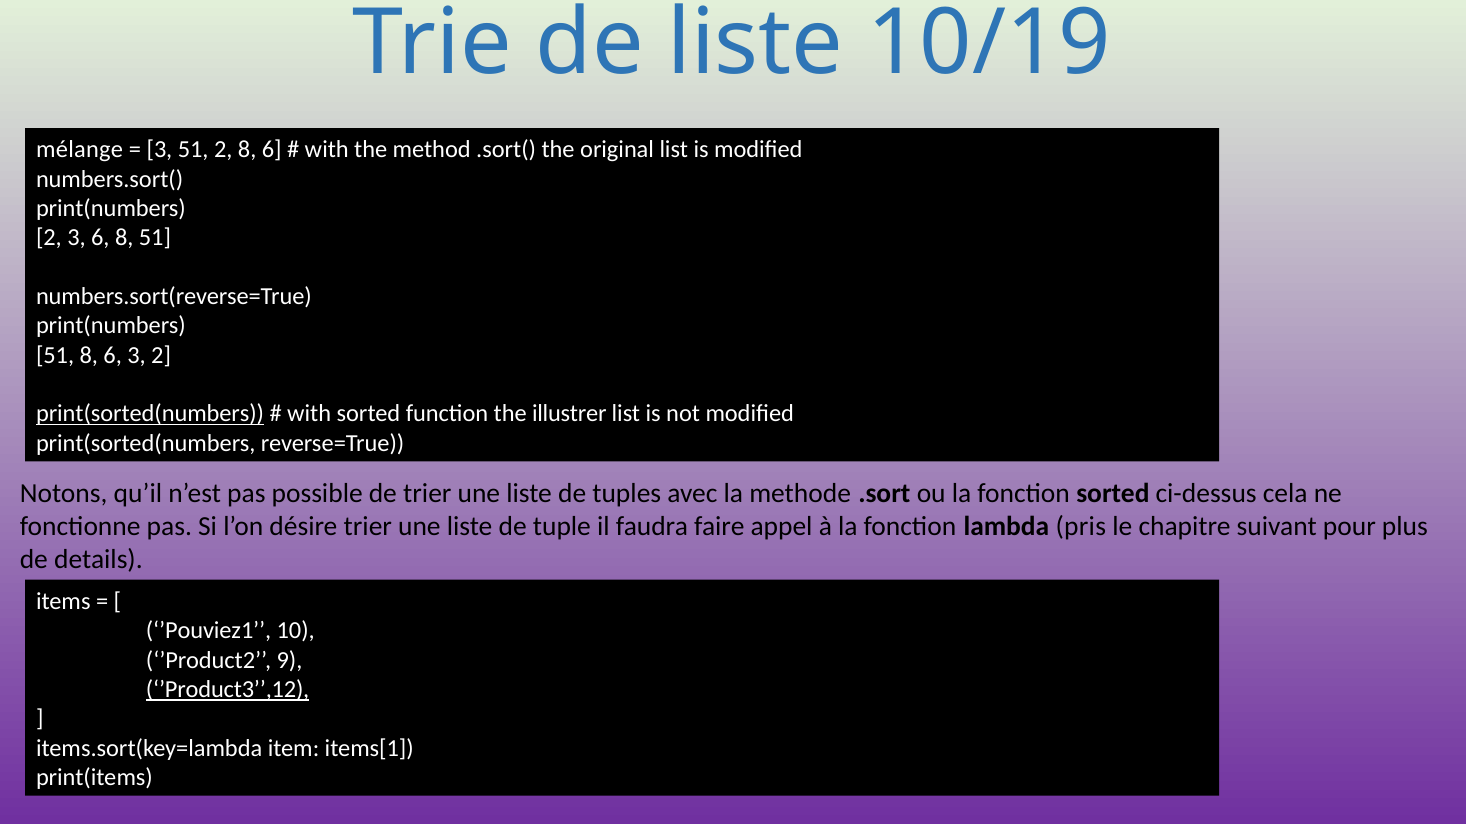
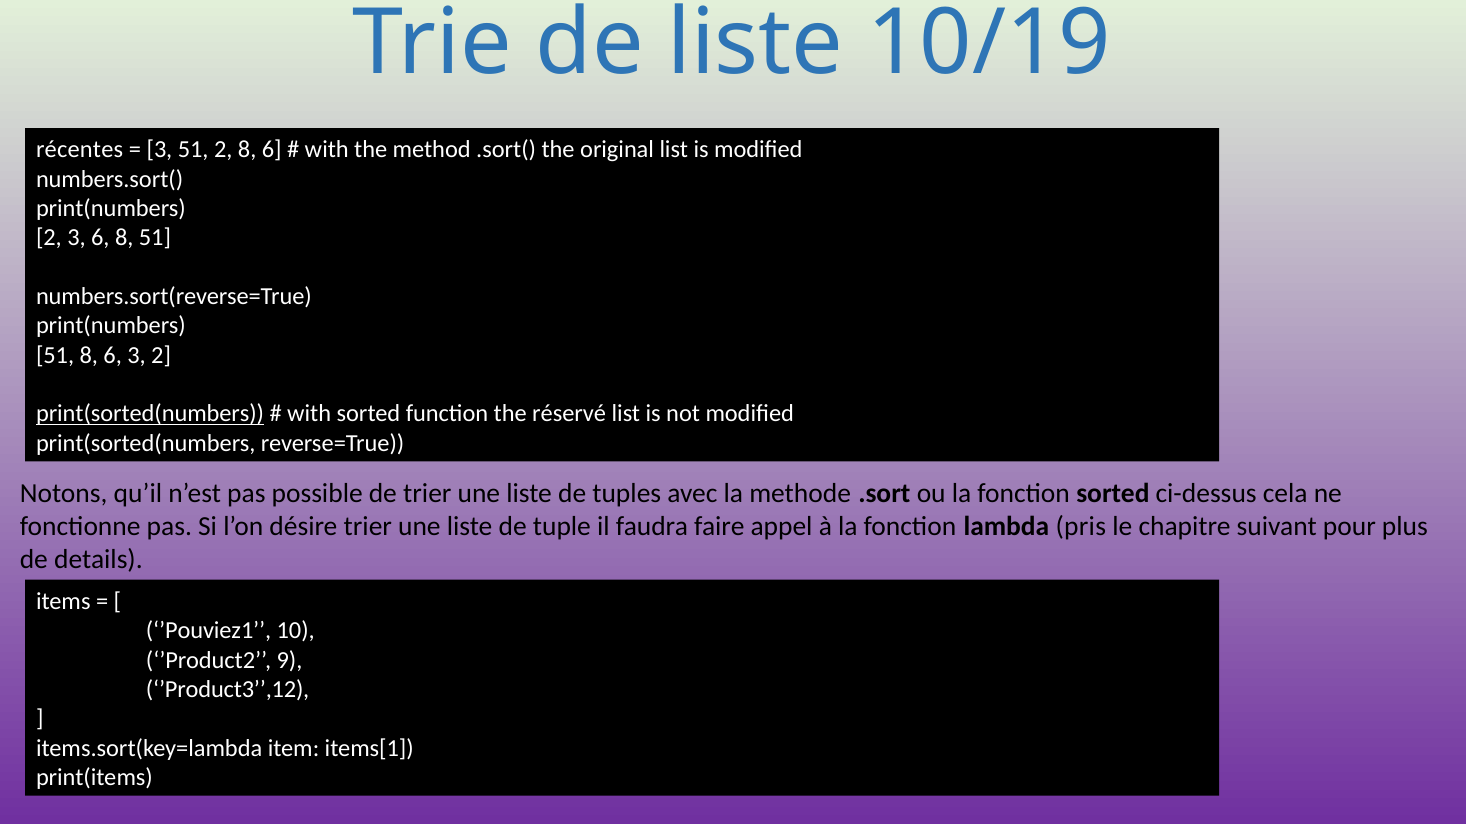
mélange: mélange -> récentes (80, 150)
illustrer: illustrer -> réservé (569, 414)
’Product3’’,12 underline: present -> none (228, 689)
